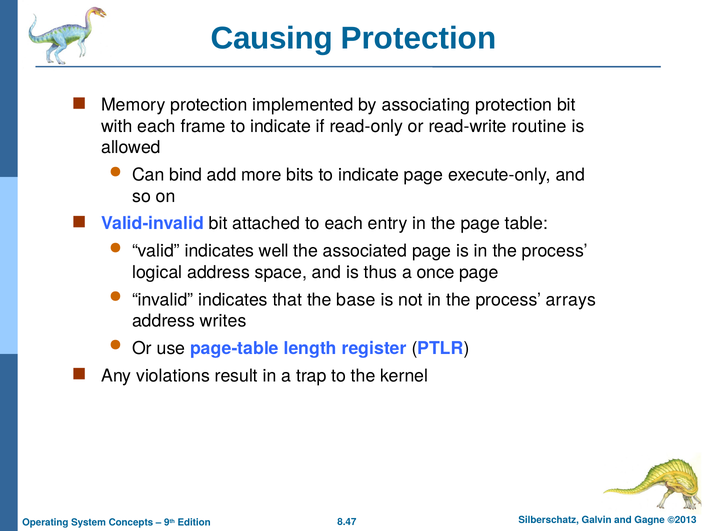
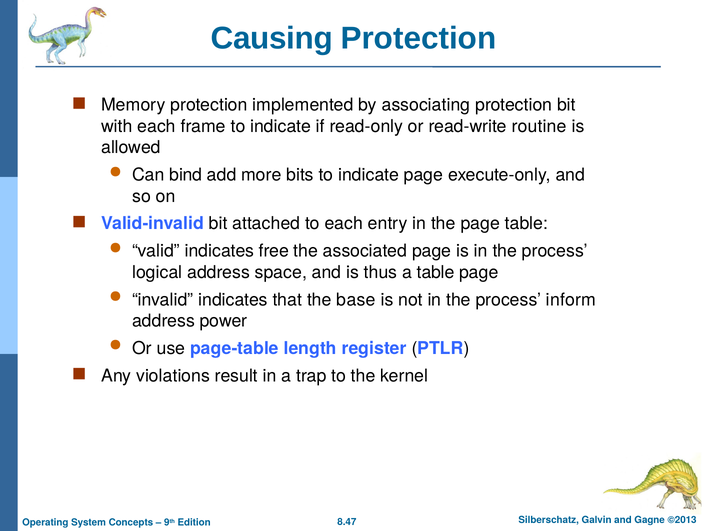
well: well -> free (274, 251)
a once: once -> table (436, 272)
arrays: arrays -> inform (571, 300)
writes: writes -> power (223, 321)
